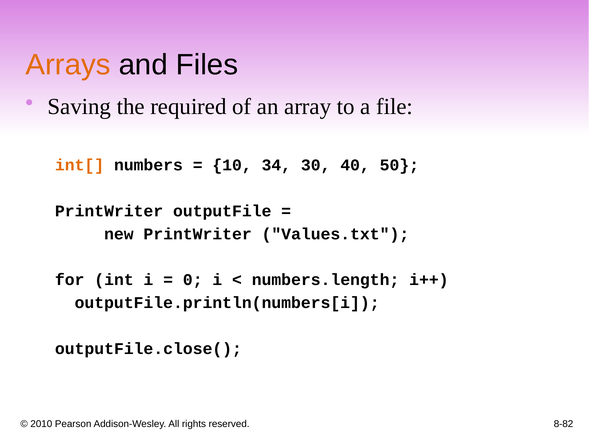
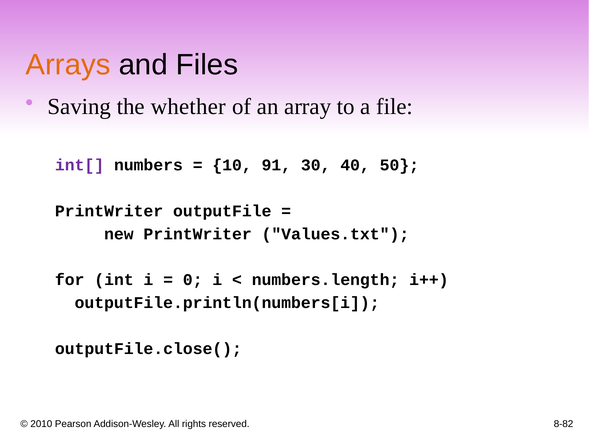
required: required -> whether (188, 107)
int[ colour: orange -> purple (80, 165)
34: 34 -> 91 (276, 165)
